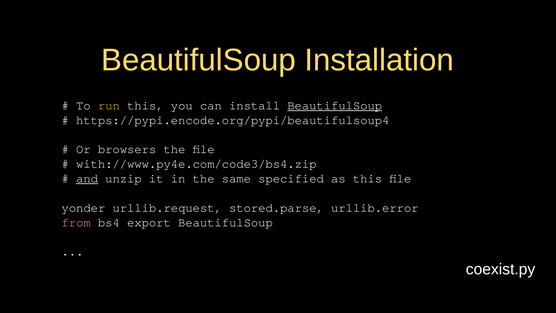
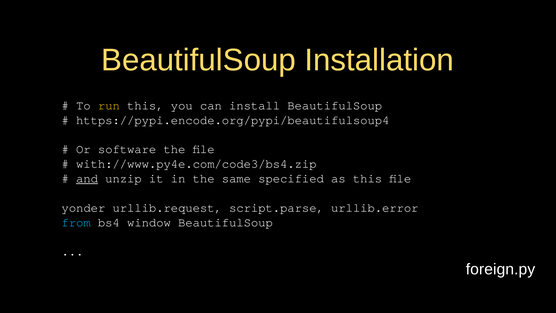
BeautifulSoup underline: present -> none (335, 105)
browsers: browsers -> software (127, 149)
stored.parse: stored.parse -> script.parse (276, 208)
from colour: pink -> light blue (76, 222)
export: export -> window (149, 222)
coexist.py: coexist.py -> foreign.py (500, 269)
